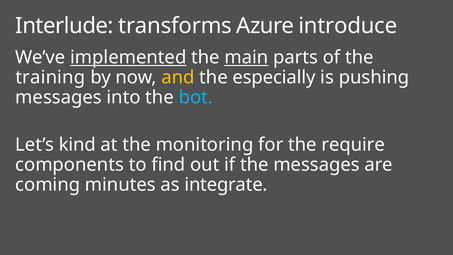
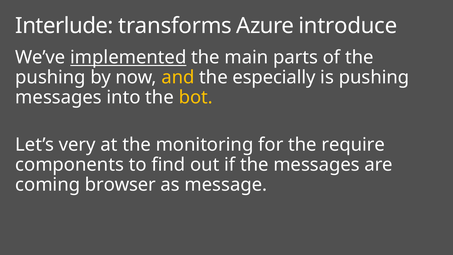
main underline: present -> none (246, 57)
training: training -> pushing (50, 77)
bot colour: light blue -> yellow (196, 97)
kind: kind -> very (77, 145)
minutes: minutes -> browser (120, 185)
integrate: integrate -> message (226, 185)
